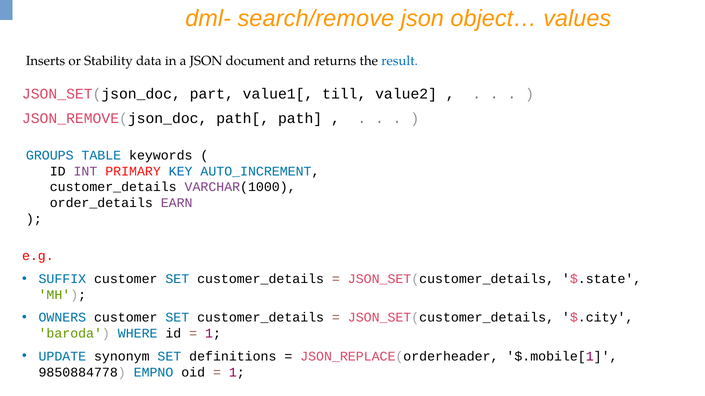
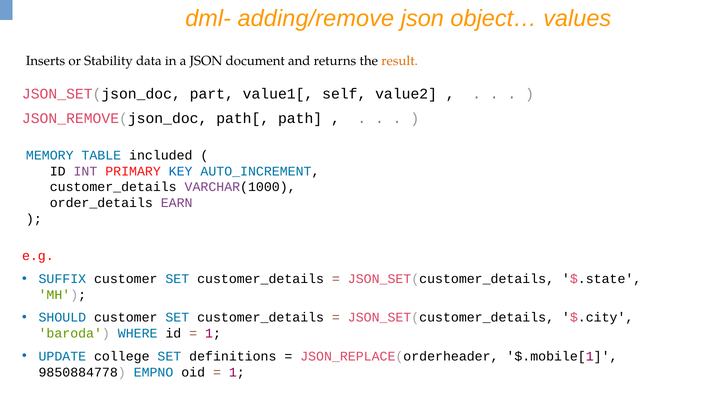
search/remove: search/remove -> adding/remove (316, 18)
result colour: blue -> orange (400, 61)
till: till -> self (344, 94)
GROUPS: GROUPS -> MEMORY (50, 156)
keywords: keywords -> included (161, 156)
OWNERS: OWNERS -> SHOULD (62, 318)
synonym: synonym -> college (122, 357)
